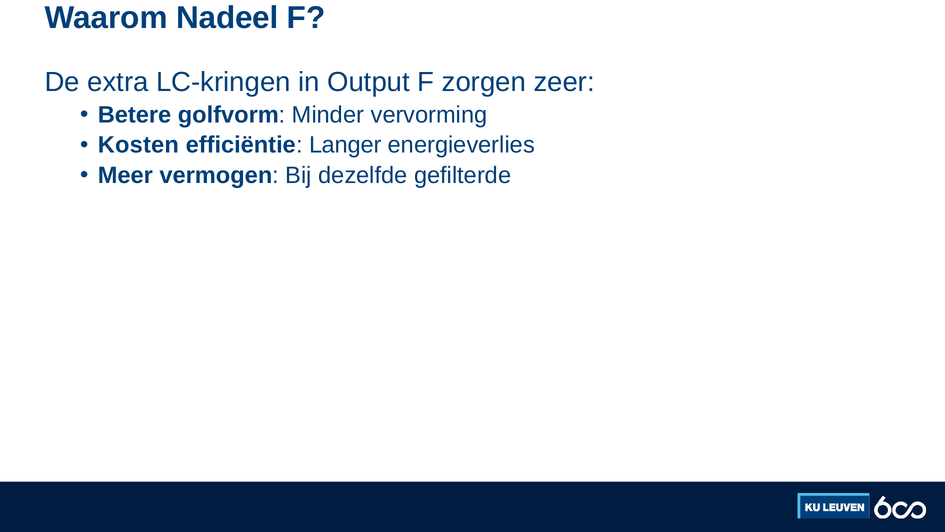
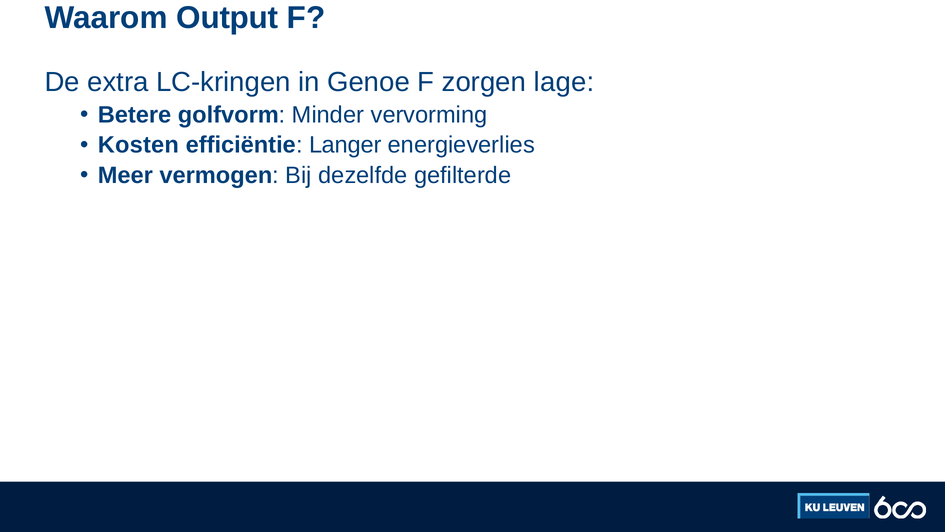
Nadeel: Nadeel -> Output (227, 18)
Output: Output -> Genoe (369, 82)
zeer: zeer -> lage (564, 82)
